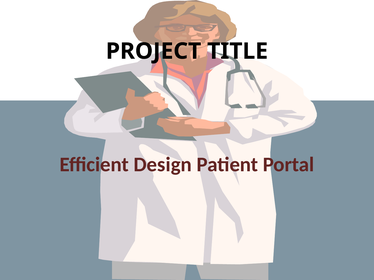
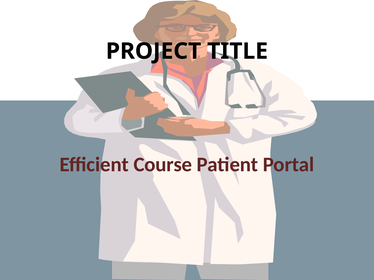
Design: Design -> Course (163, 165)
